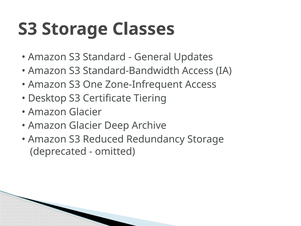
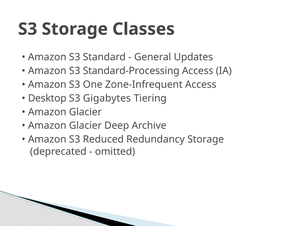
Standard-Bandwidth: Standard-Bandwidth -> Standard-Processing (131, 71)
Certificate: Certificate -> Gigabytes (107, 98)
